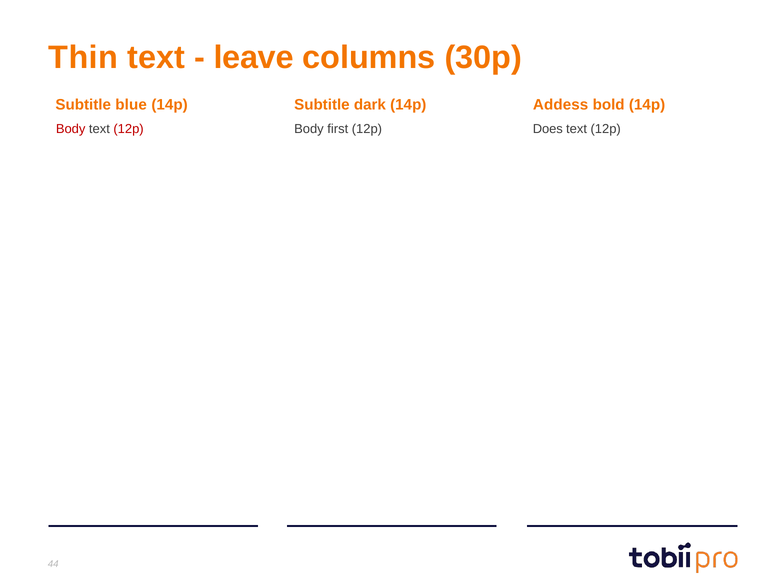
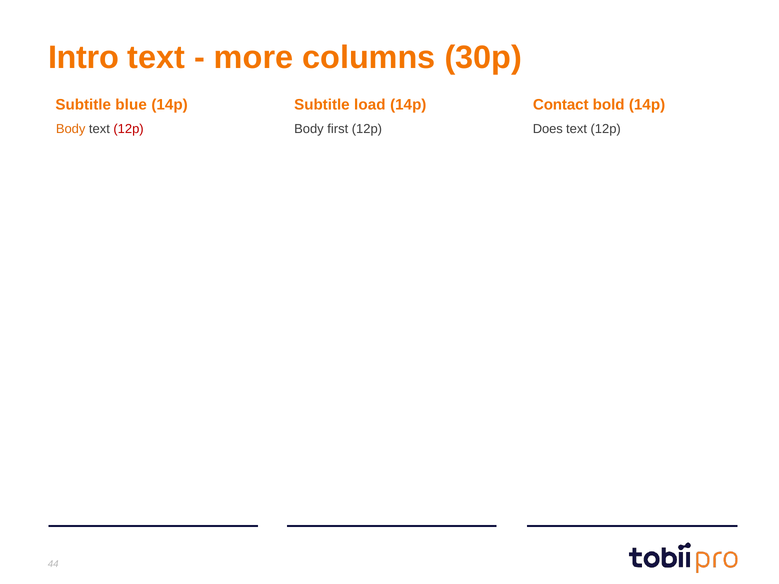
Thin: Thin -> Intro (83, 58)
leave: leave -> more (254, 58)
dark: dark -> load (370, 105)
Addess: Addess -> Contact (561, 105)
Body colour: red -> orange (71, 129)
